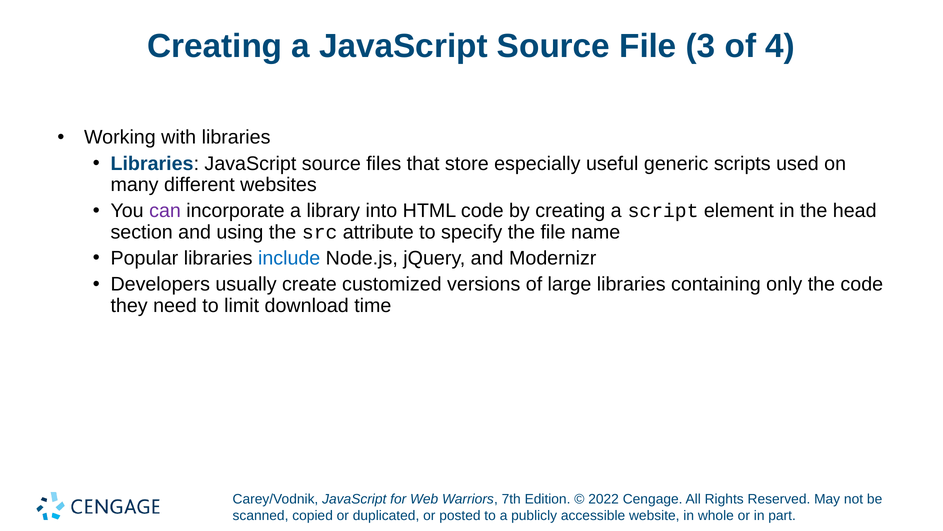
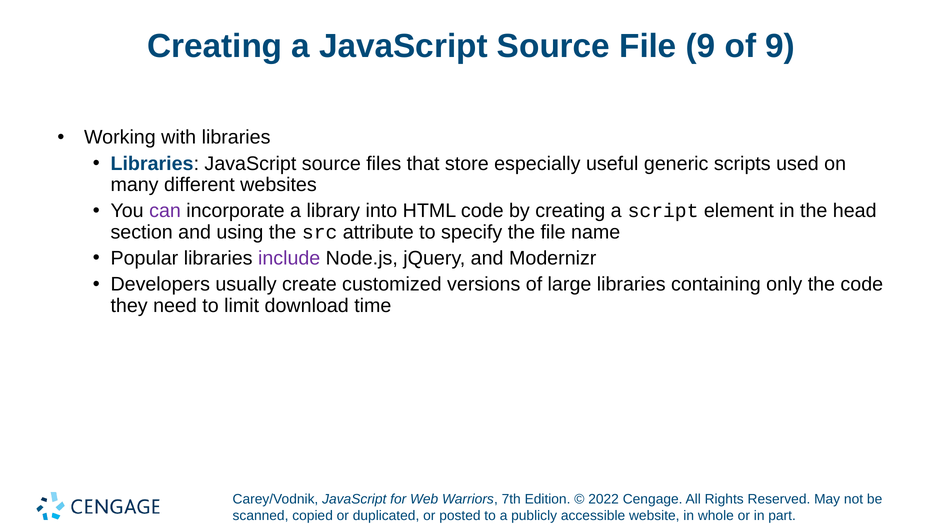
File 3: 3 -> 9 (701, 46)
of 4: 4 -> 9 (780, 46)
include colour: blue -> purple (289, 258)
